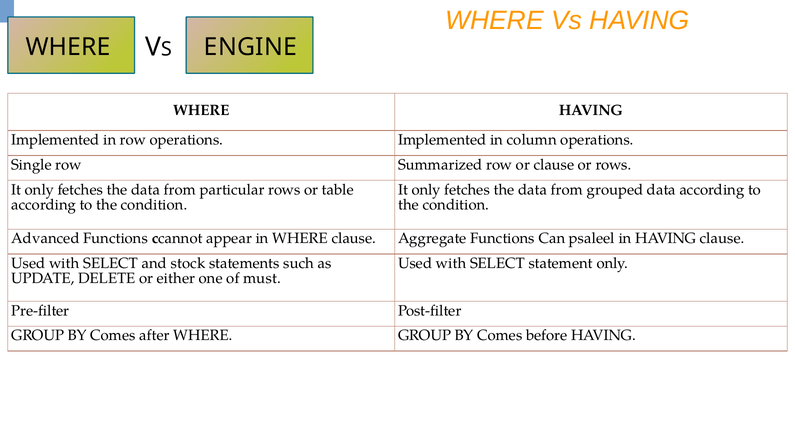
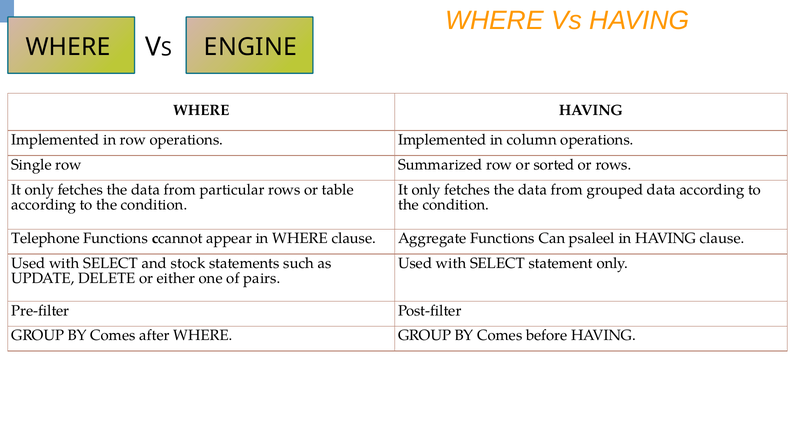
or clause: clause -> sorted (554, 165)
Advanced: Advanced -> Telephone (46, 239)
must: must -> pairs (262, 279)
